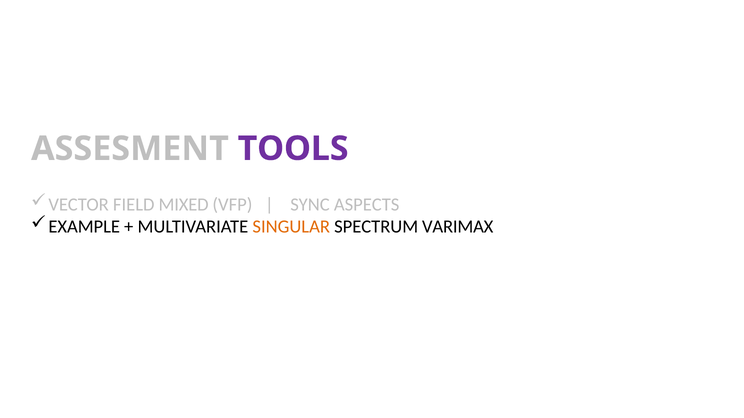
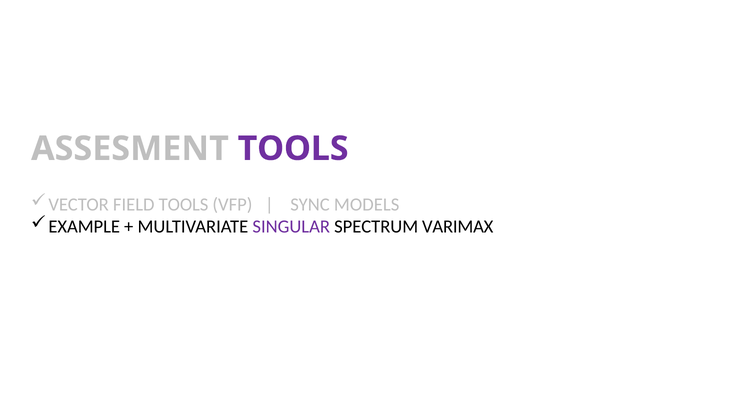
FIELD MIXED: MIXED -> TOOLS (184, 205)
ASPECTS: ASPECTS -> MODELS (367, 205)
SINGULAR colour: orange -> purple (291, 227)
